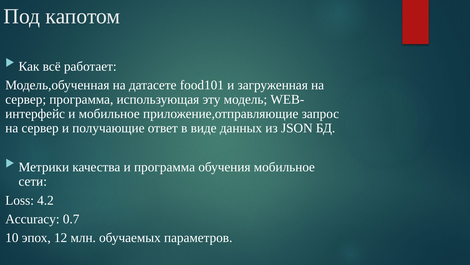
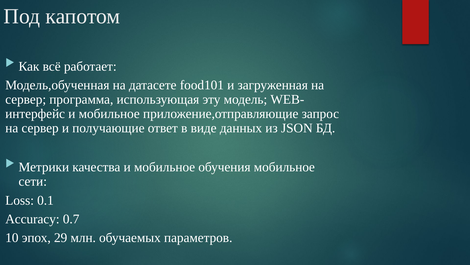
качества и программа: программа -> мобильное (165, 167)
4.2: 4.2 -> 0.1 (45, 200)
12: 12 -> 29 (61, 237)
